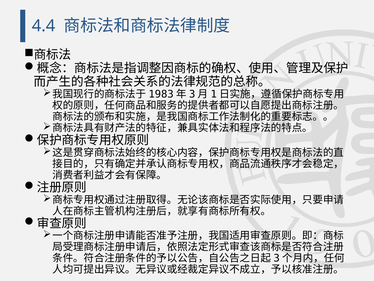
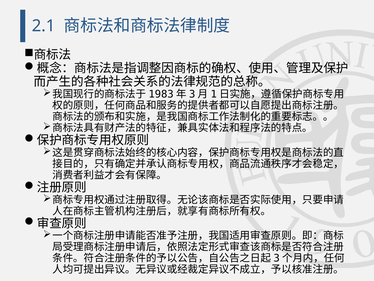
4.4: 4.4 -> 2.1 (44, 26)
